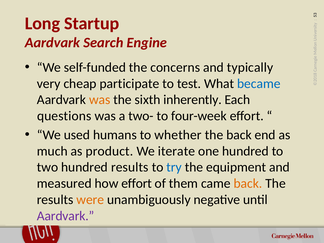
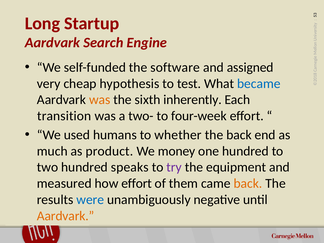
concerns: concerns -> software (175, 67)
typically: typically -> assigned (250, 67)
participate: participate -> hypothesis (129, 84)
questions: questions -> transition (64, 116)
iterate: iterate -> money (177, 151)
hundred results: results -> speaks (130, 167)
try colour: blue -> purple (174, 167)
were colour: orange -> blue (90, 200)
Aardvark colour: purple -> orange (66, 216)
